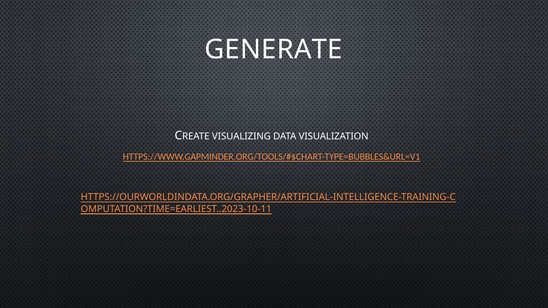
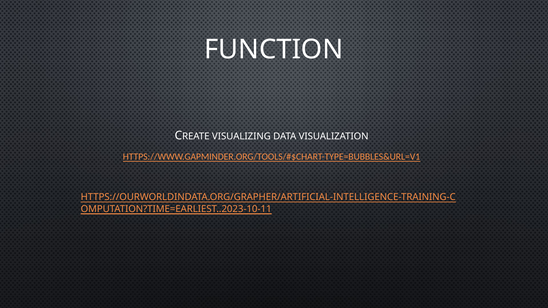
GENERATE: GENERATE -> FUNCTION (274, 50)
